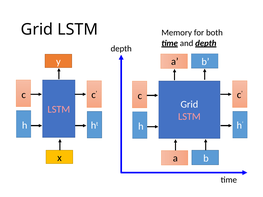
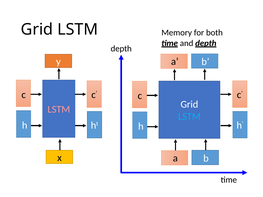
LSTM colour: pink -> light blue (189, 117)
